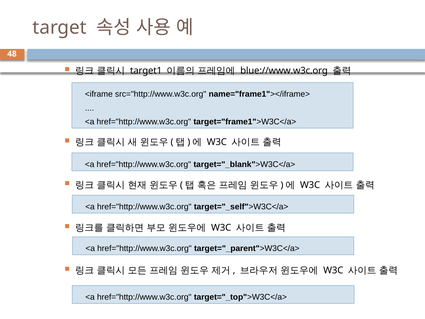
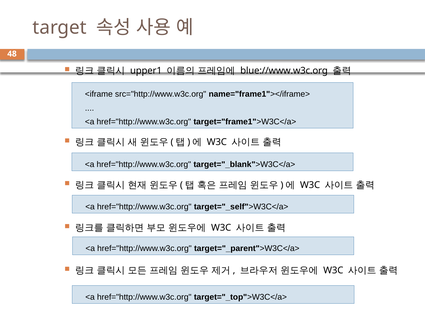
target1: target1 -> upper1 (146, 71)
